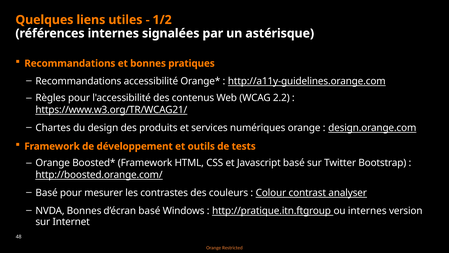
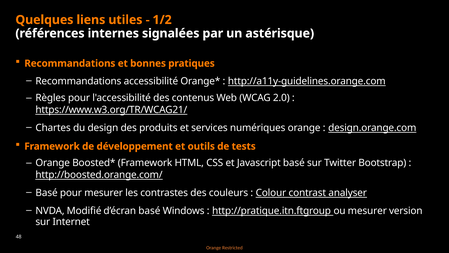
2.2: 2.2 -> 2.0 (281, 98)
NVDA Bonnes: Bonnes -> Modifié (84, 210)
ou internes: internes -> mesurer (367, 210)
